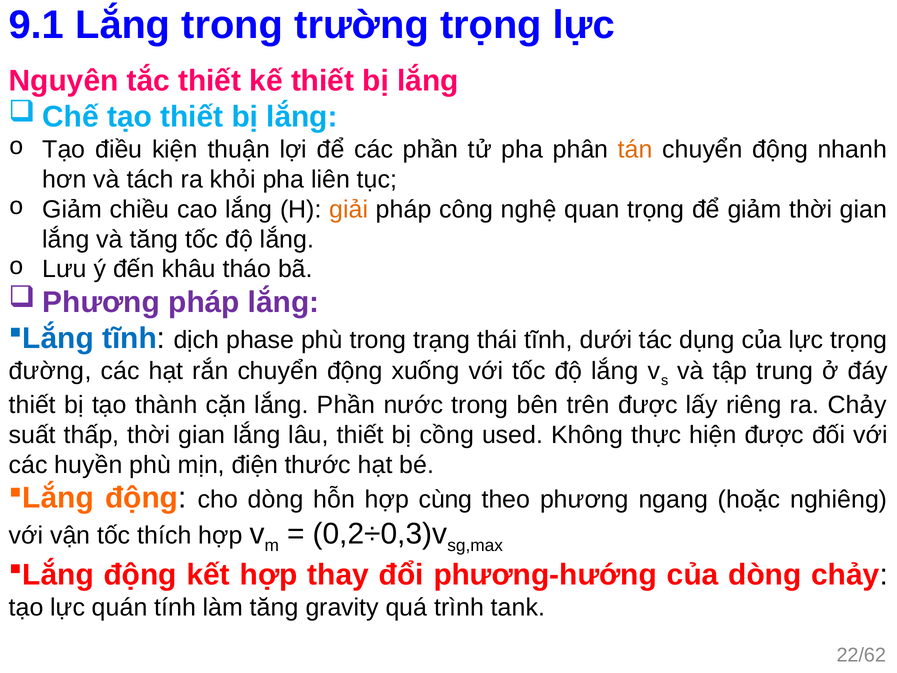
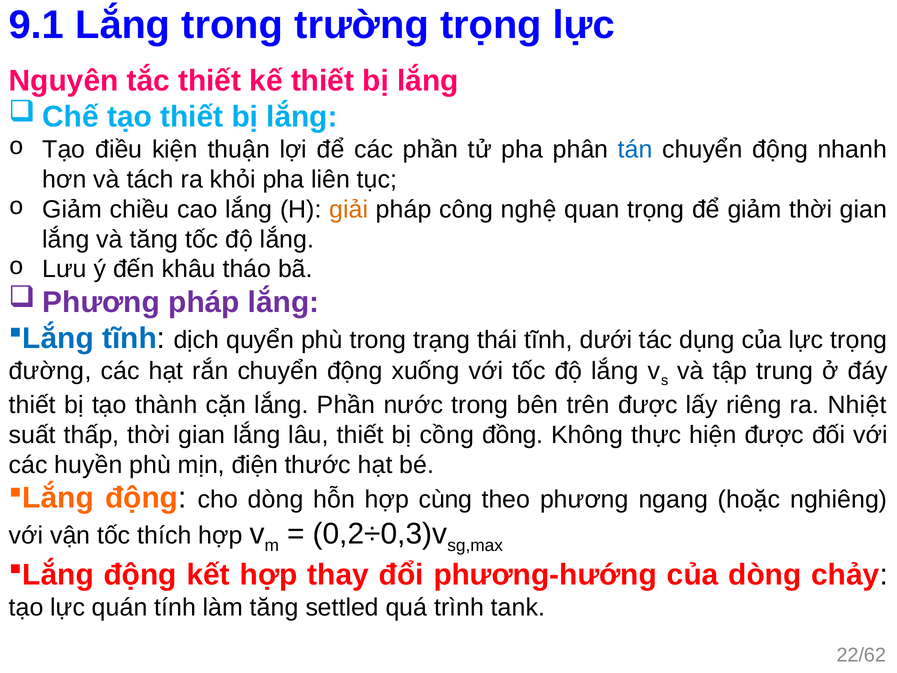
tán colour: orange -> blue (635, 149)
phase: phase -> quyển (260, 340)
ra Chảy: Chảy -> Nhiệt (857, 405)
used: used -> đồng (513, 435)
gravity: gravity -> settled (342, 607)
